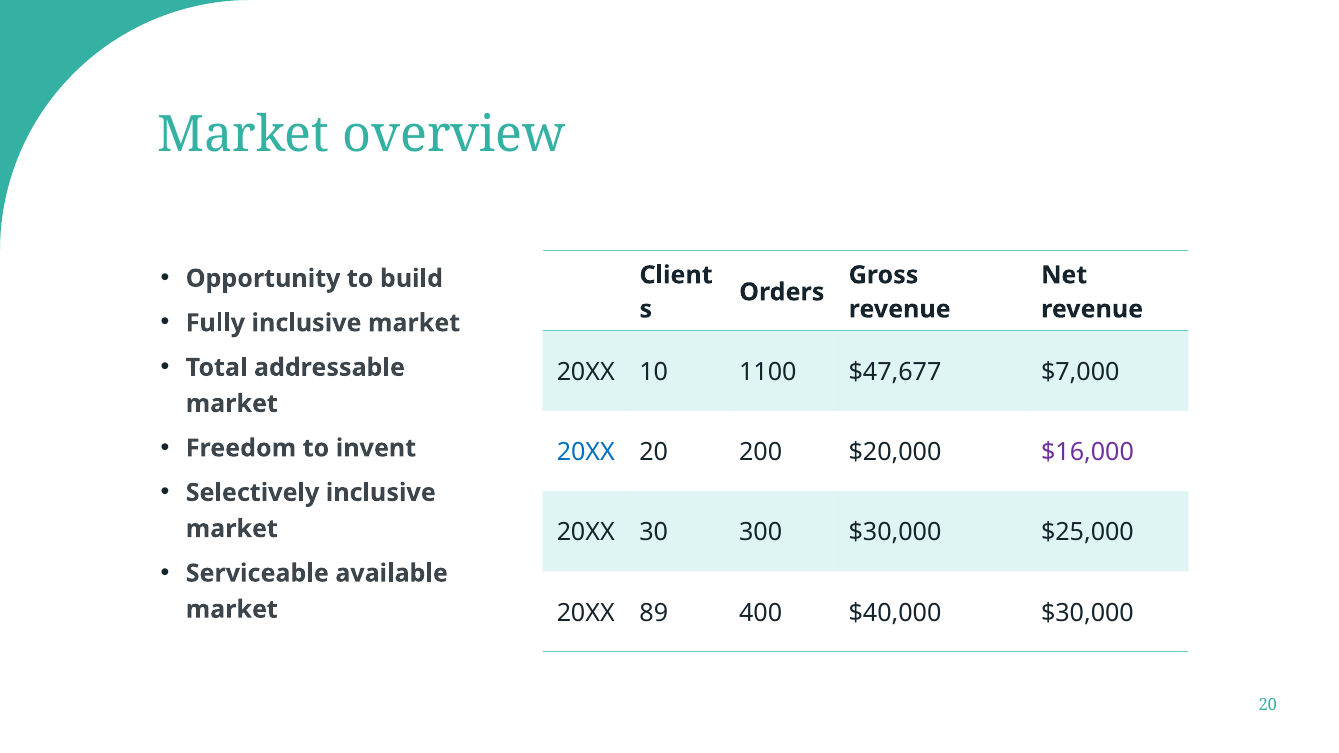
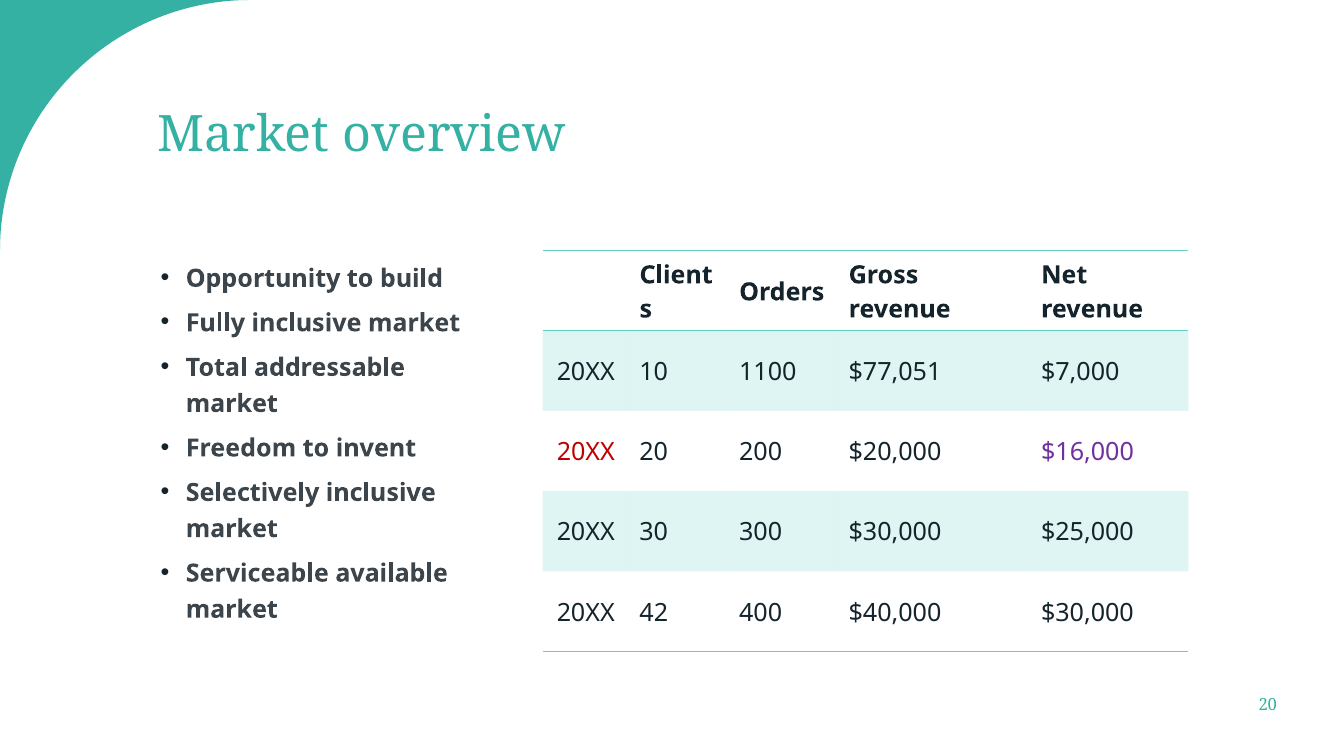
$47,677: $47,677 -> $77,051 (895, 372)
20XX colour: blue -> red (586, 453)
89: 89 -> 42 (654, 613)
